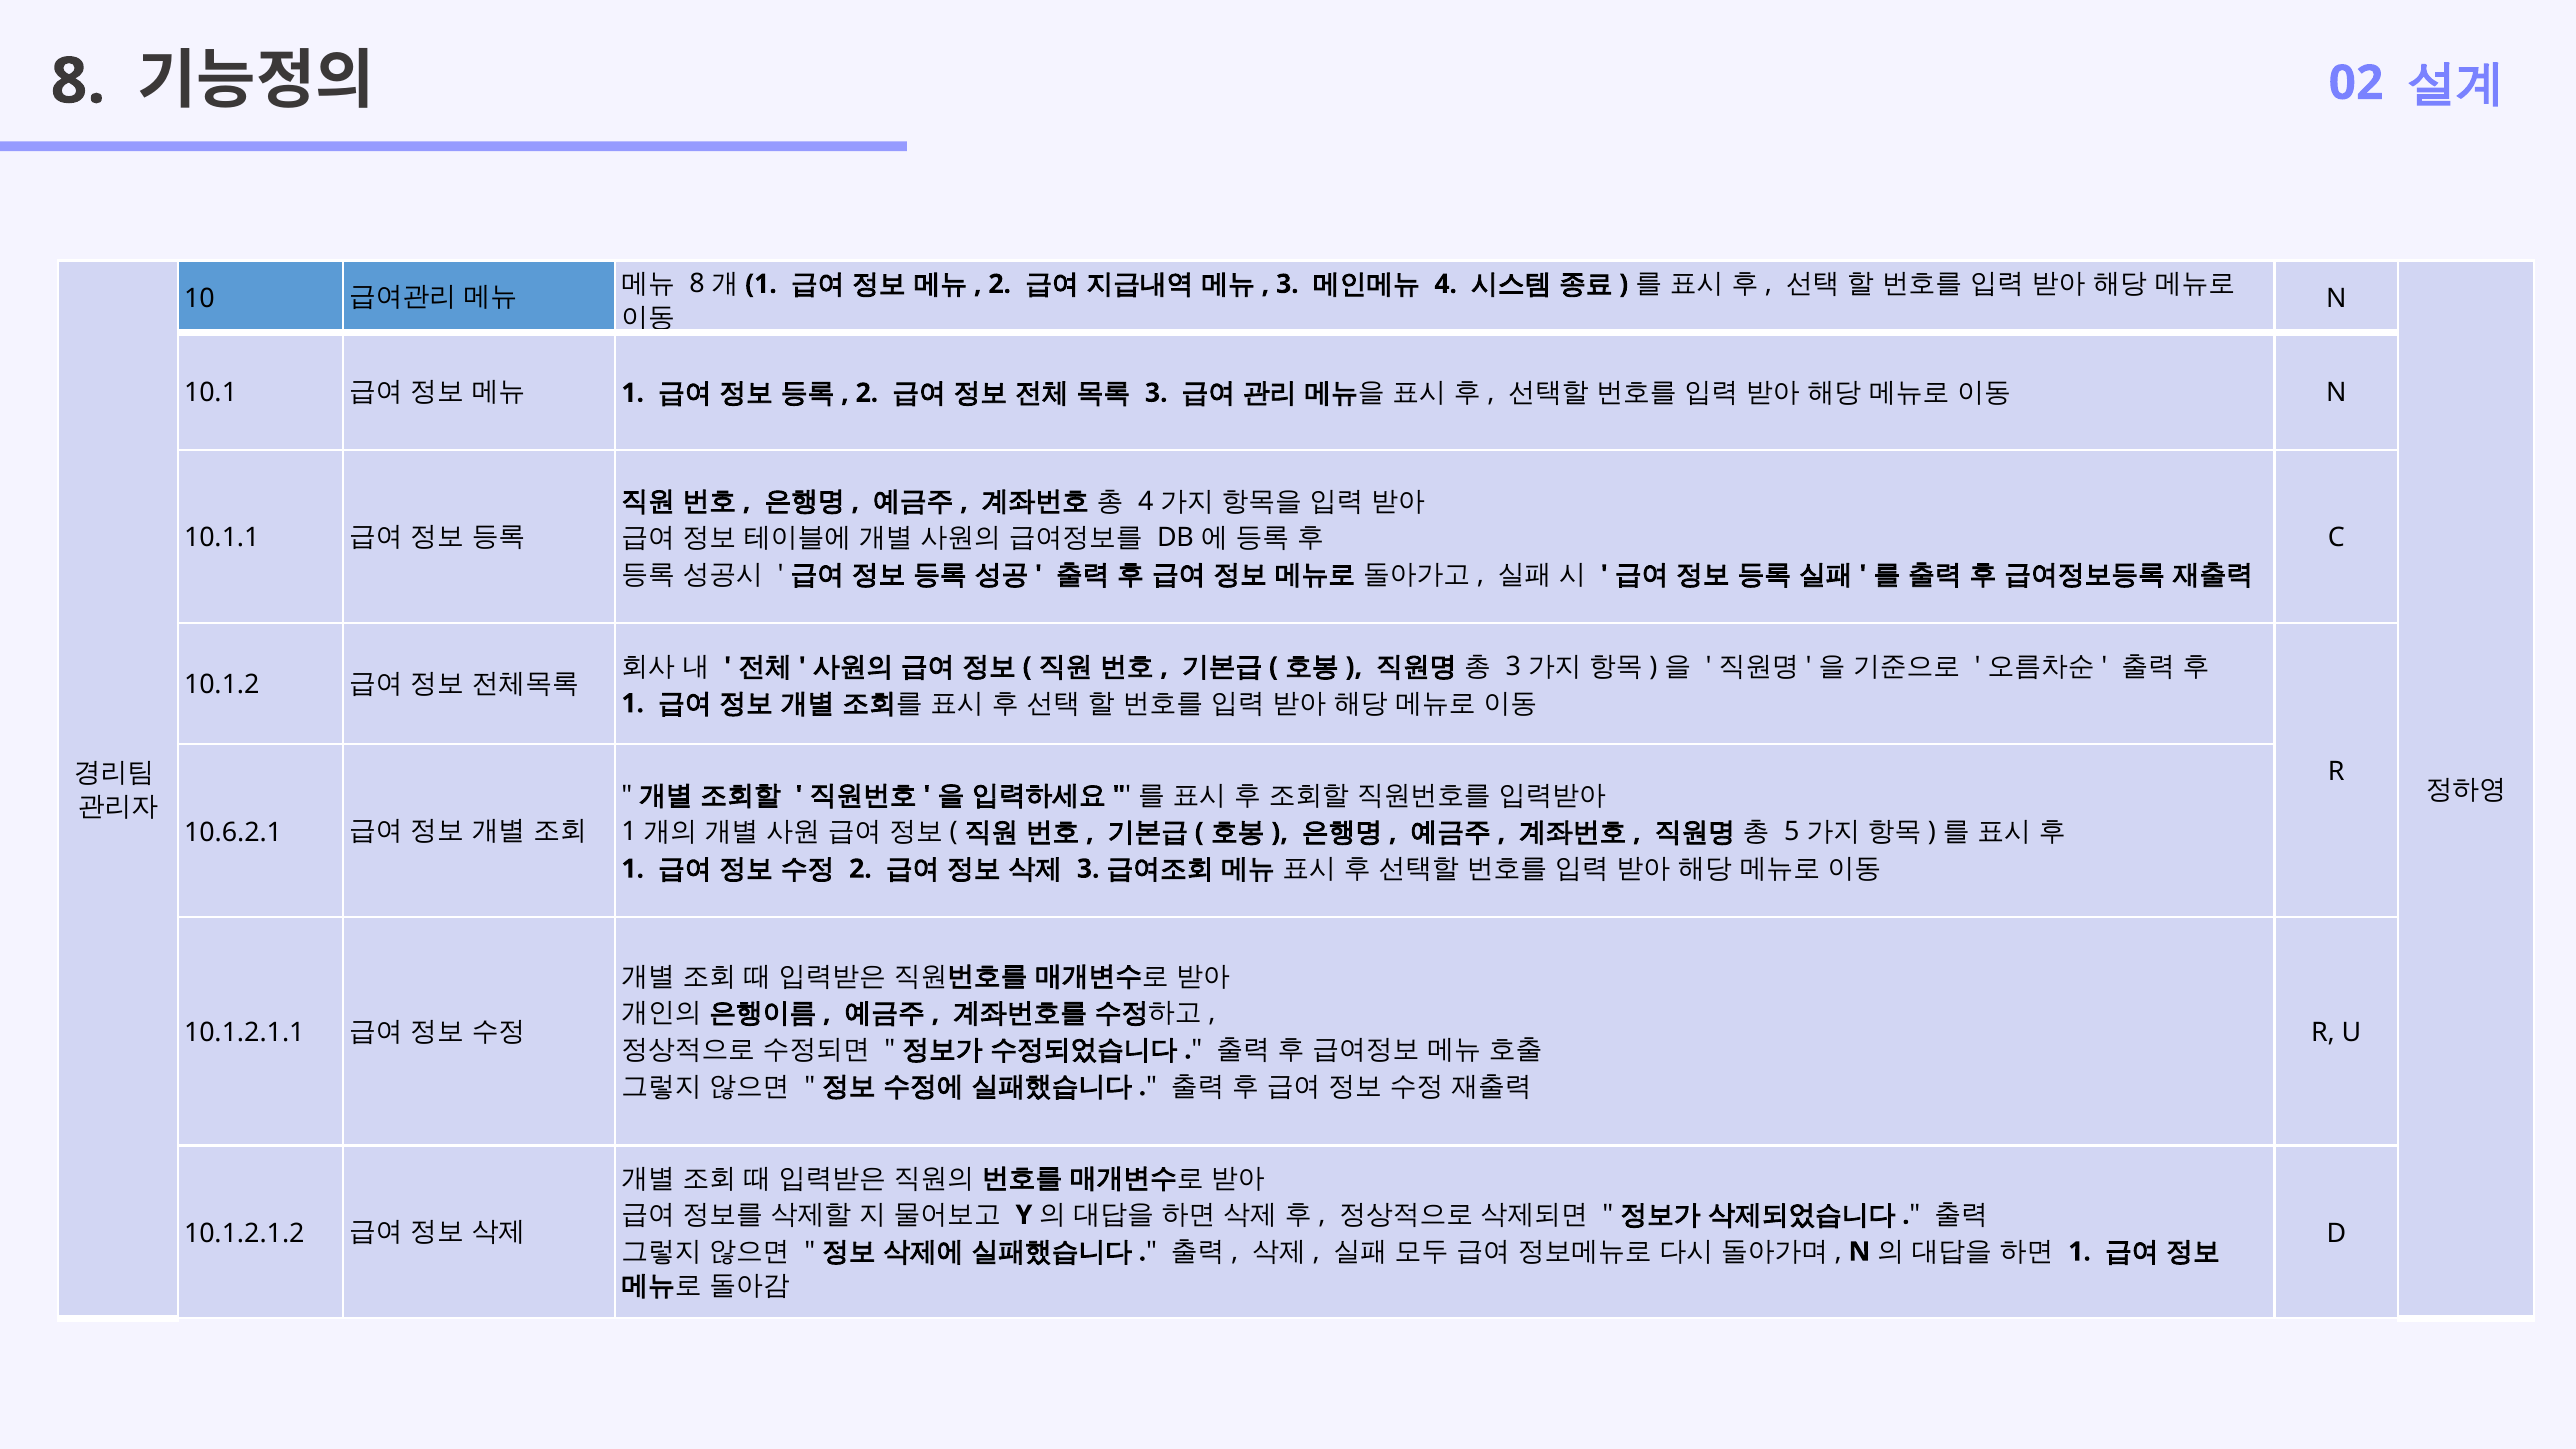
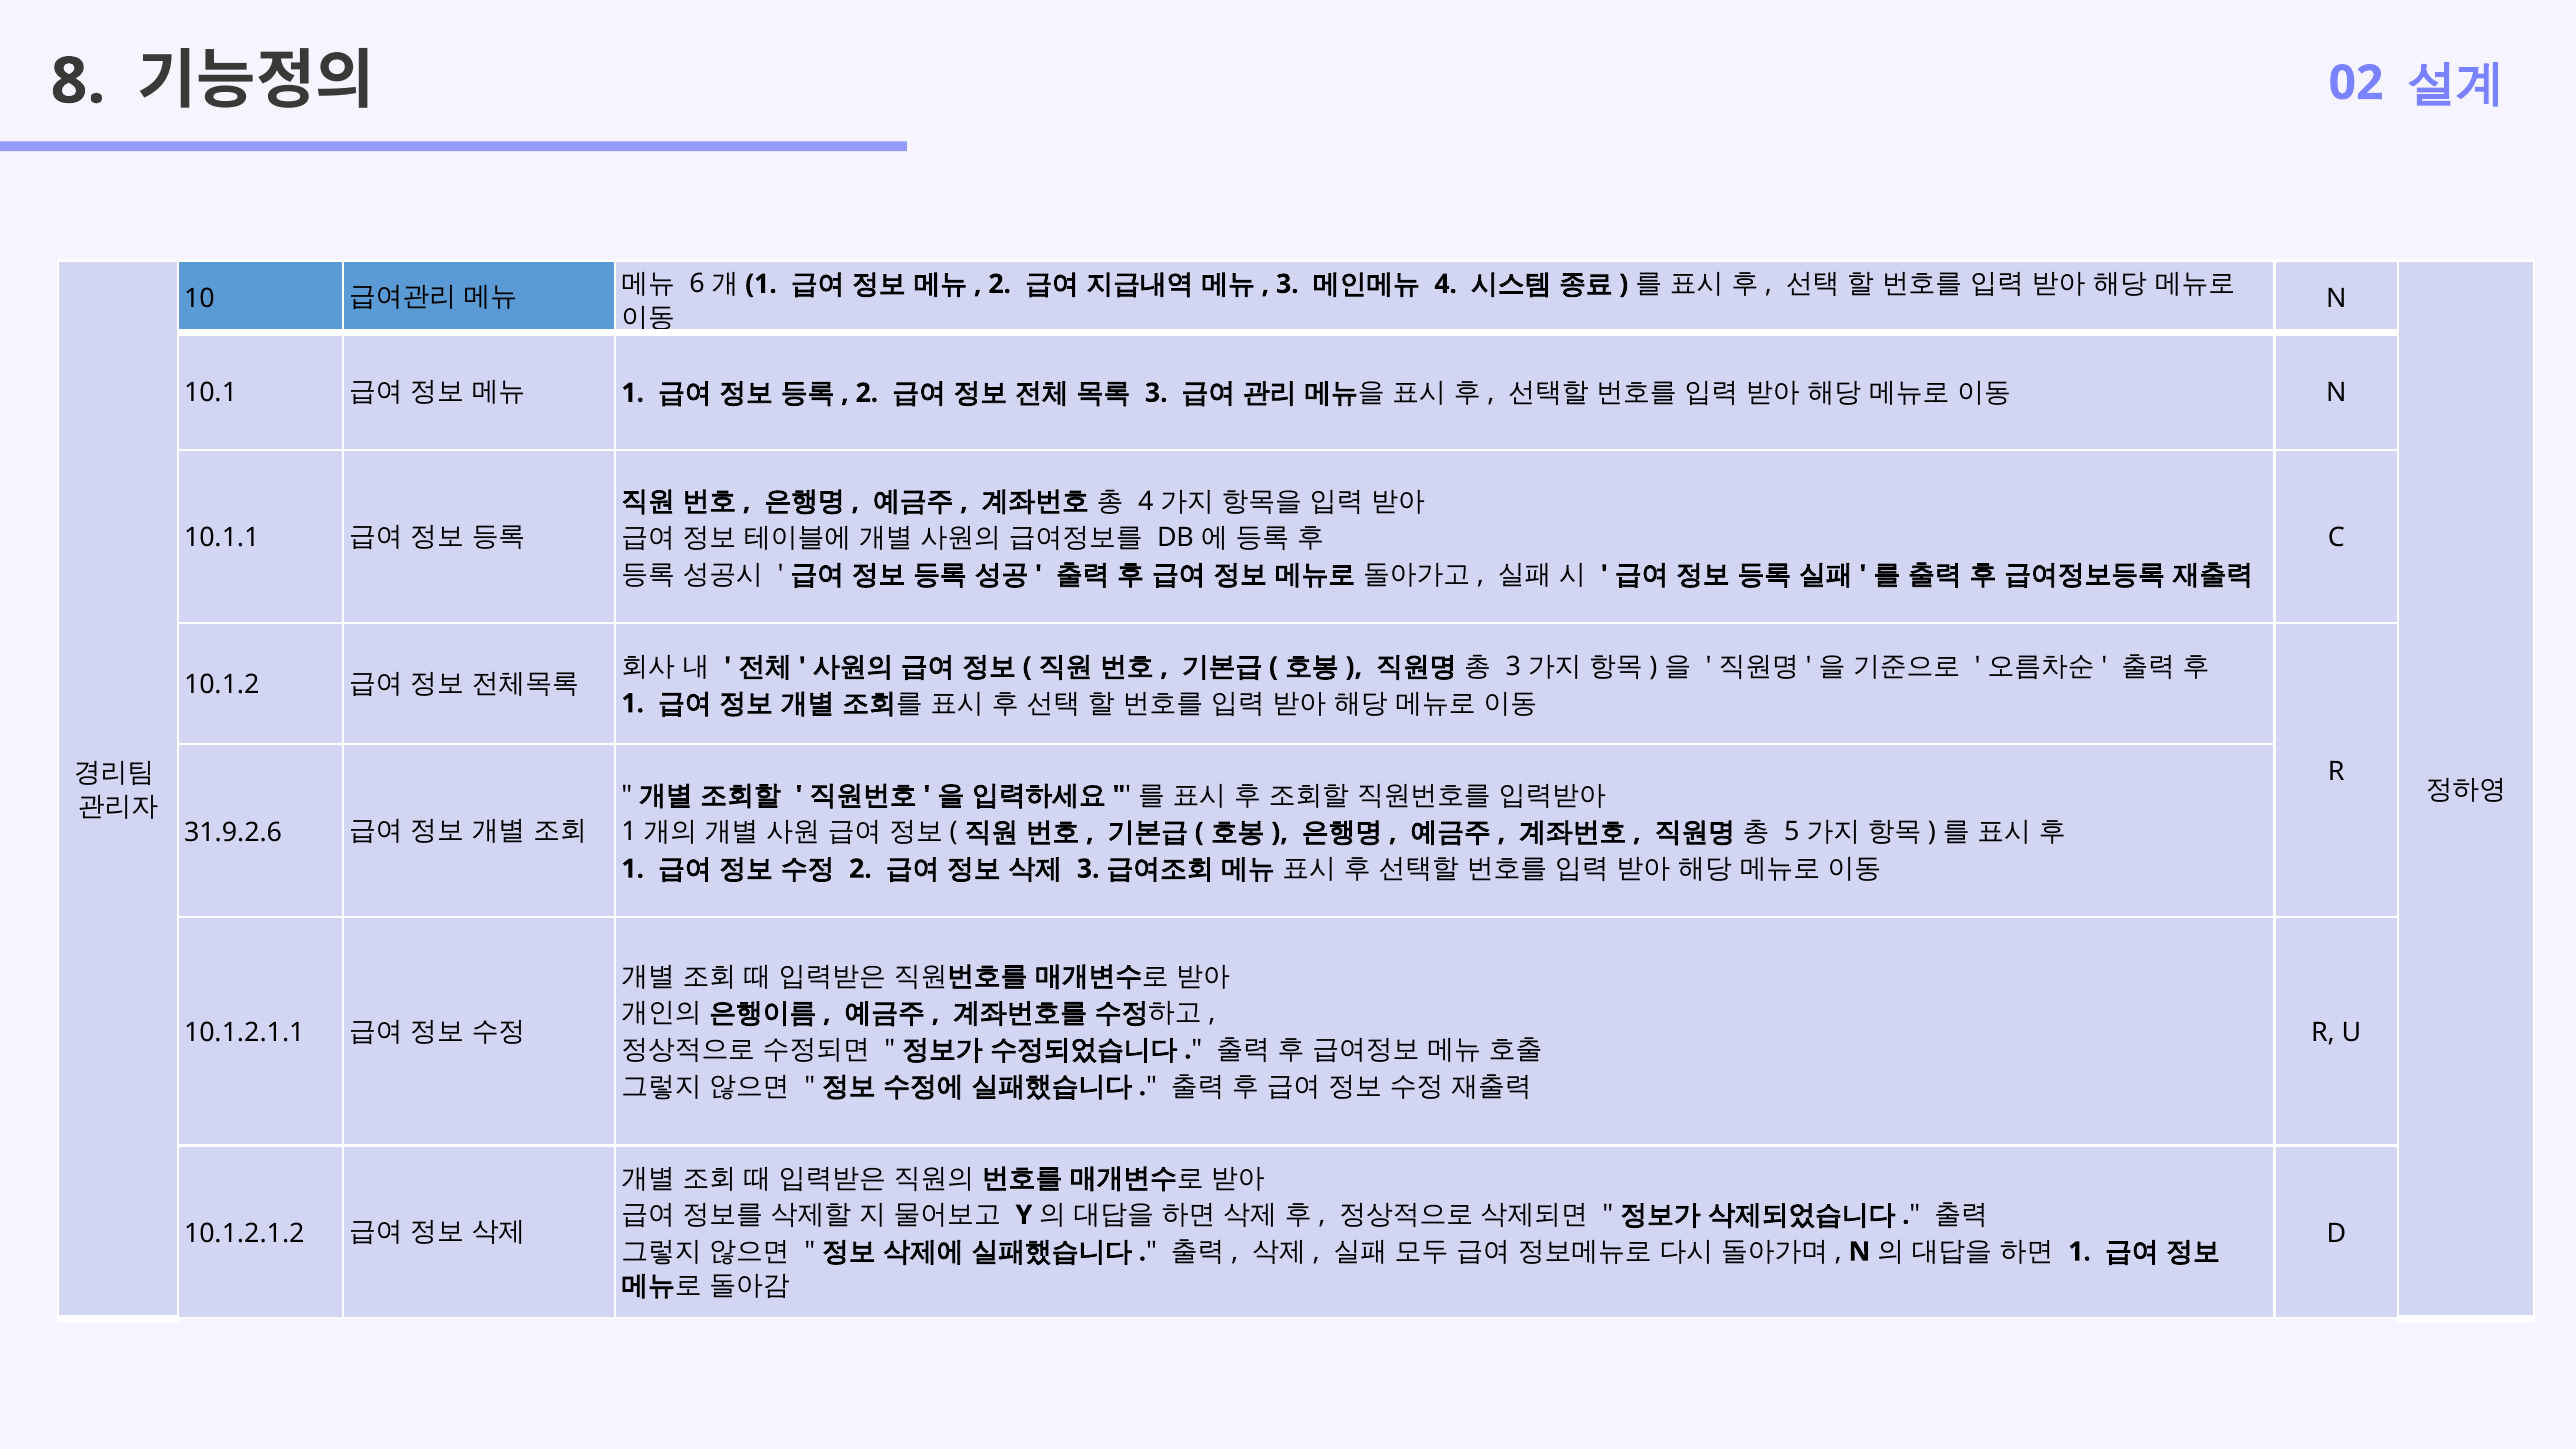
8: 8 -> 6 (697, 284)
10.6.2.1: 10.6.2.1 -> 31.9.2.6 (233, 832)
